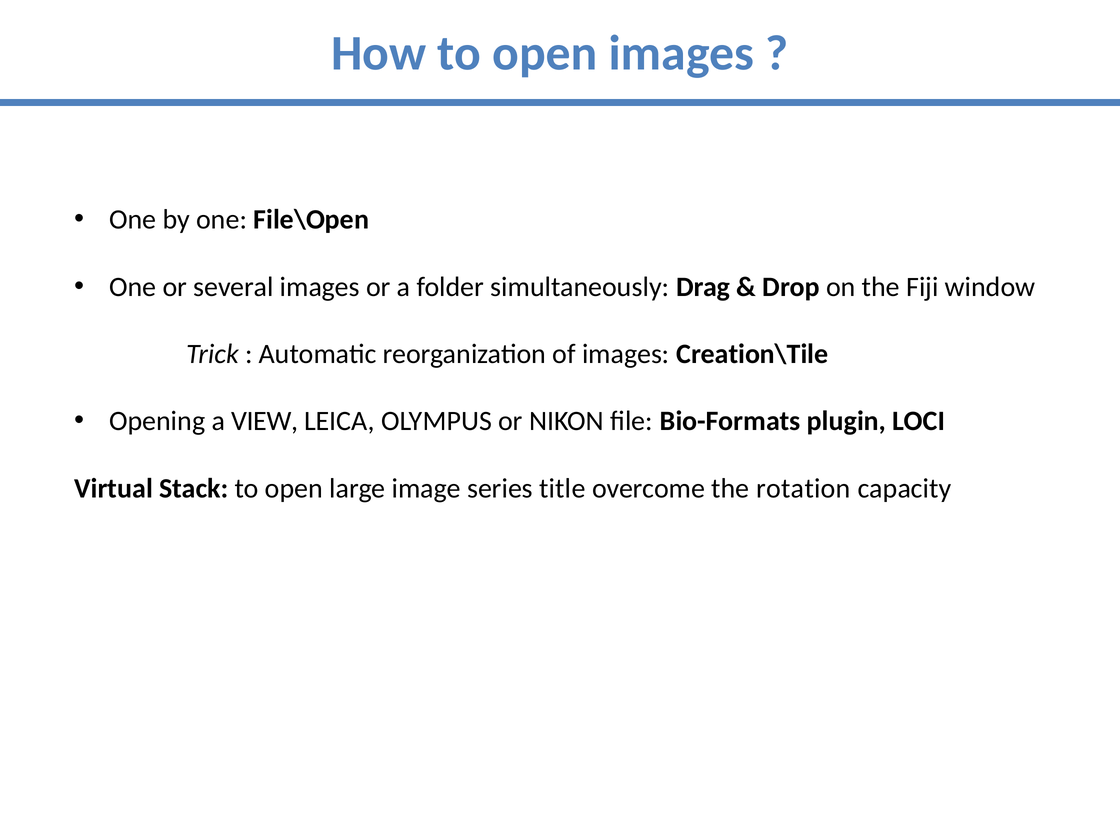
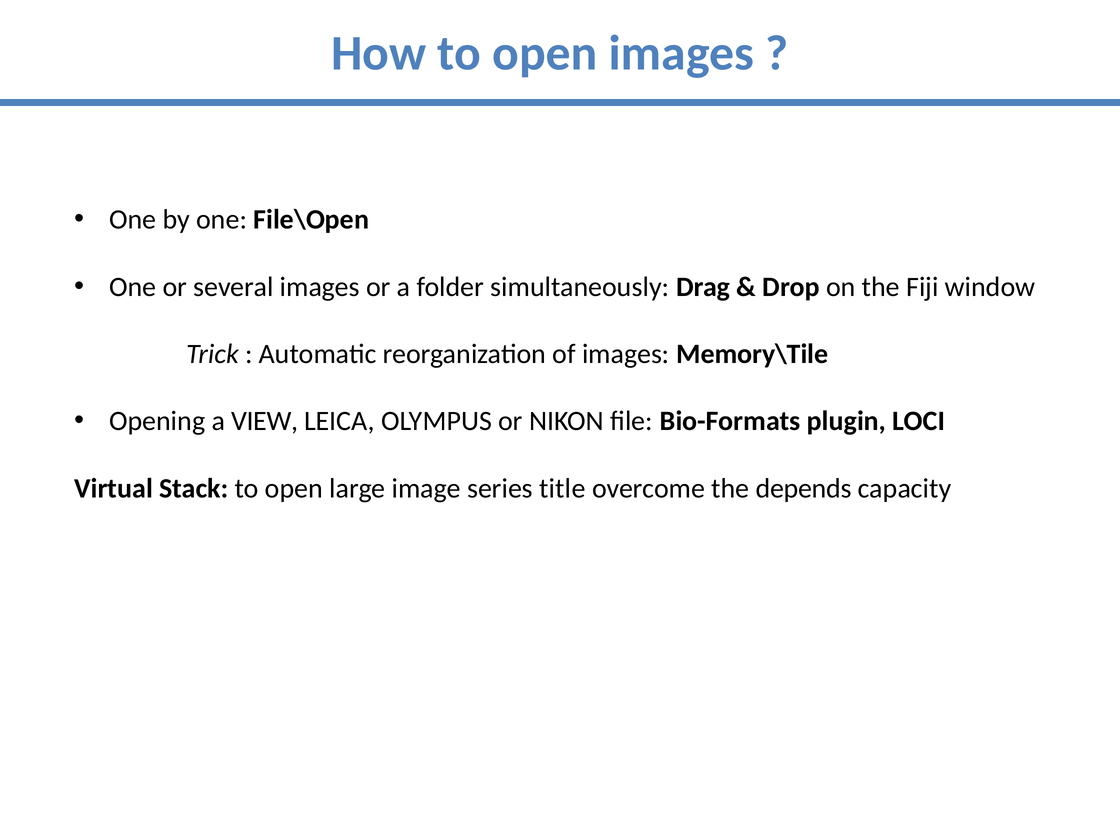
Creation\Tile: Creation\Tile -> Memory\Tile (752, 354)
rotation: rotation -> depends (804, 488)
